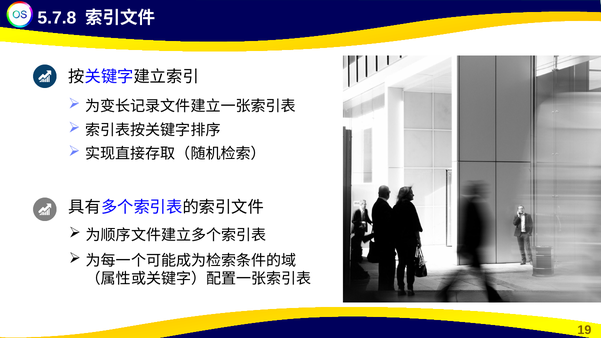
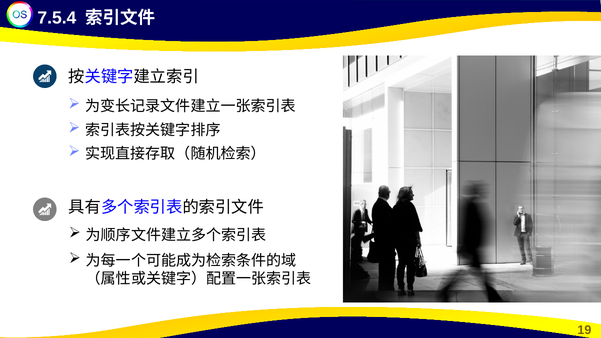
5.7.8: 5.7.8 -> 7.5.4 (57, 18)
